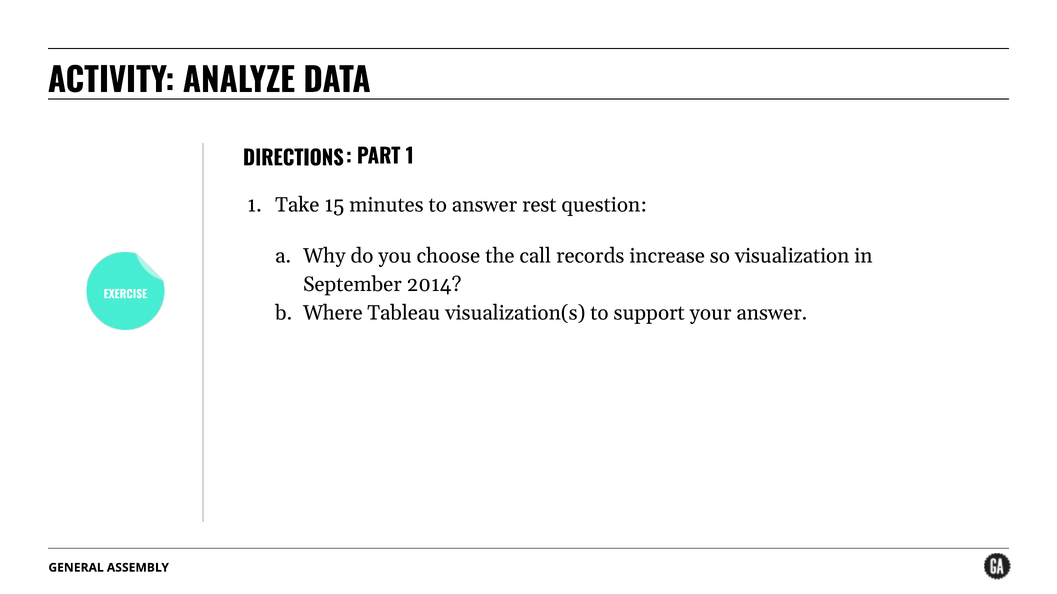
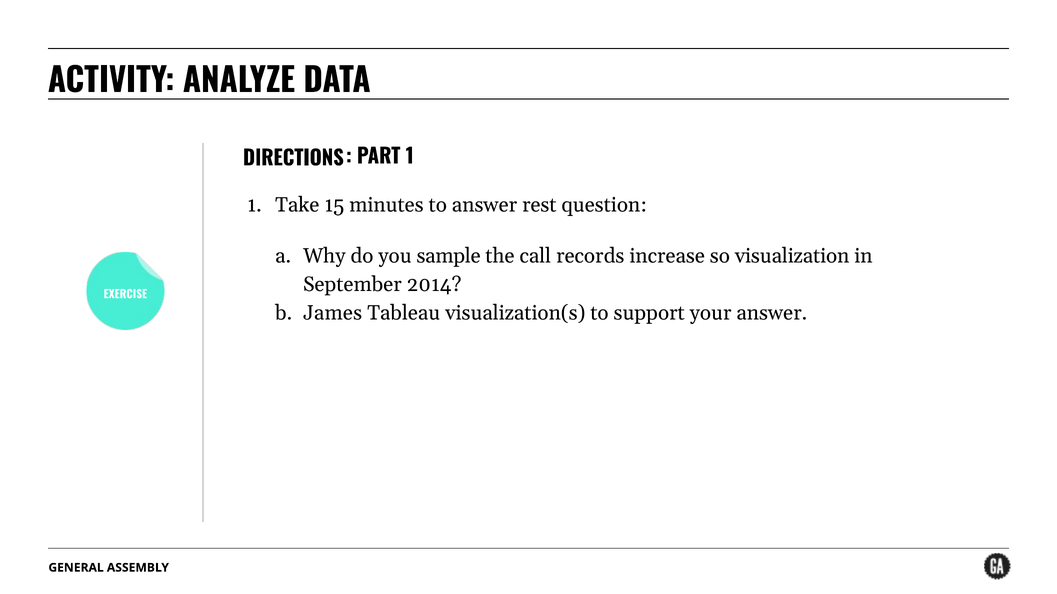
choose: choose -> sample (449, 256)
Where: Where -> James (333, 313)
